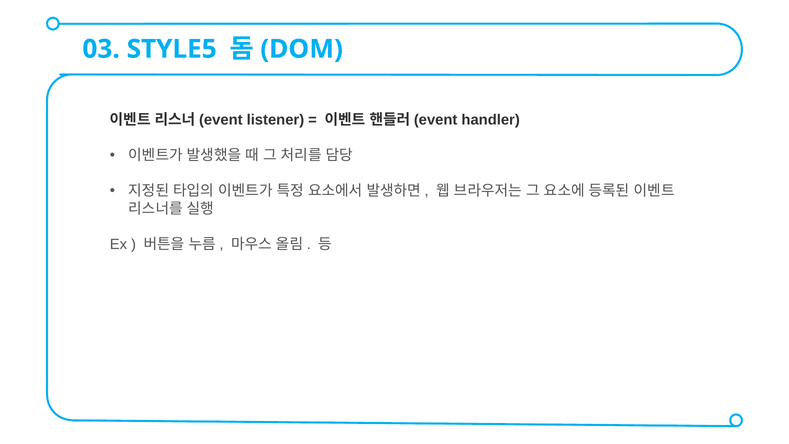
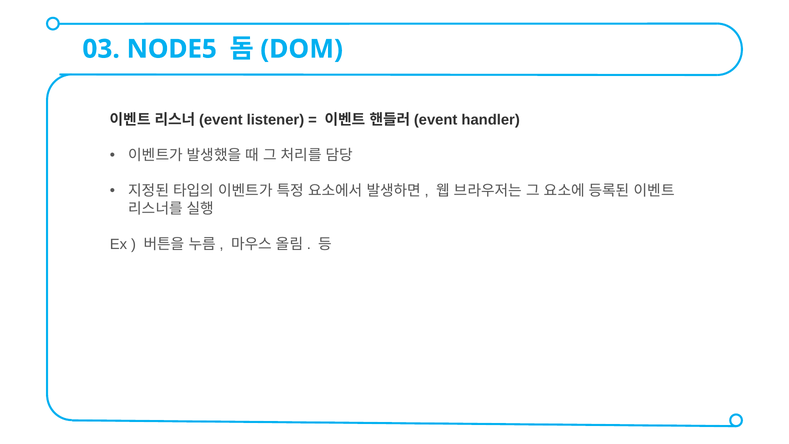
STYLE5: STYLE5 -> NODE5 (172, 49)
